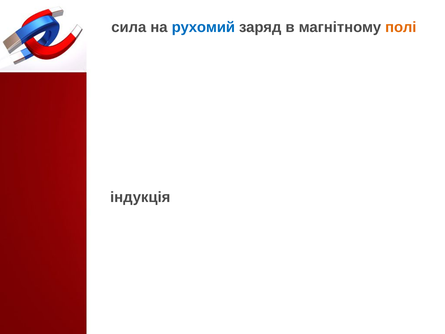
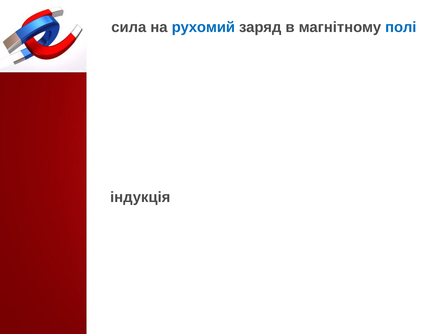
полі colour: orange -> blue (401, 27)
